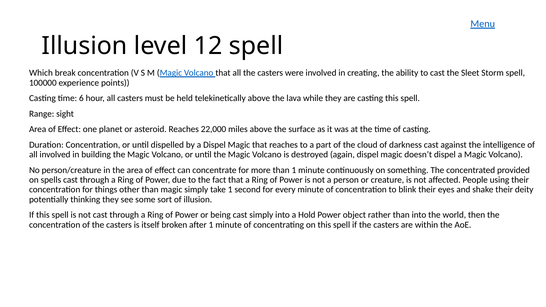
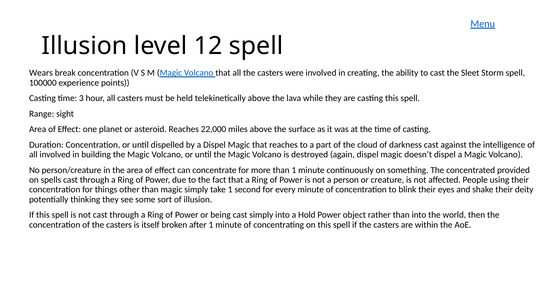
Which: Which -> Wears (41, 73)
6: 6 -> 3 (81, 98)
